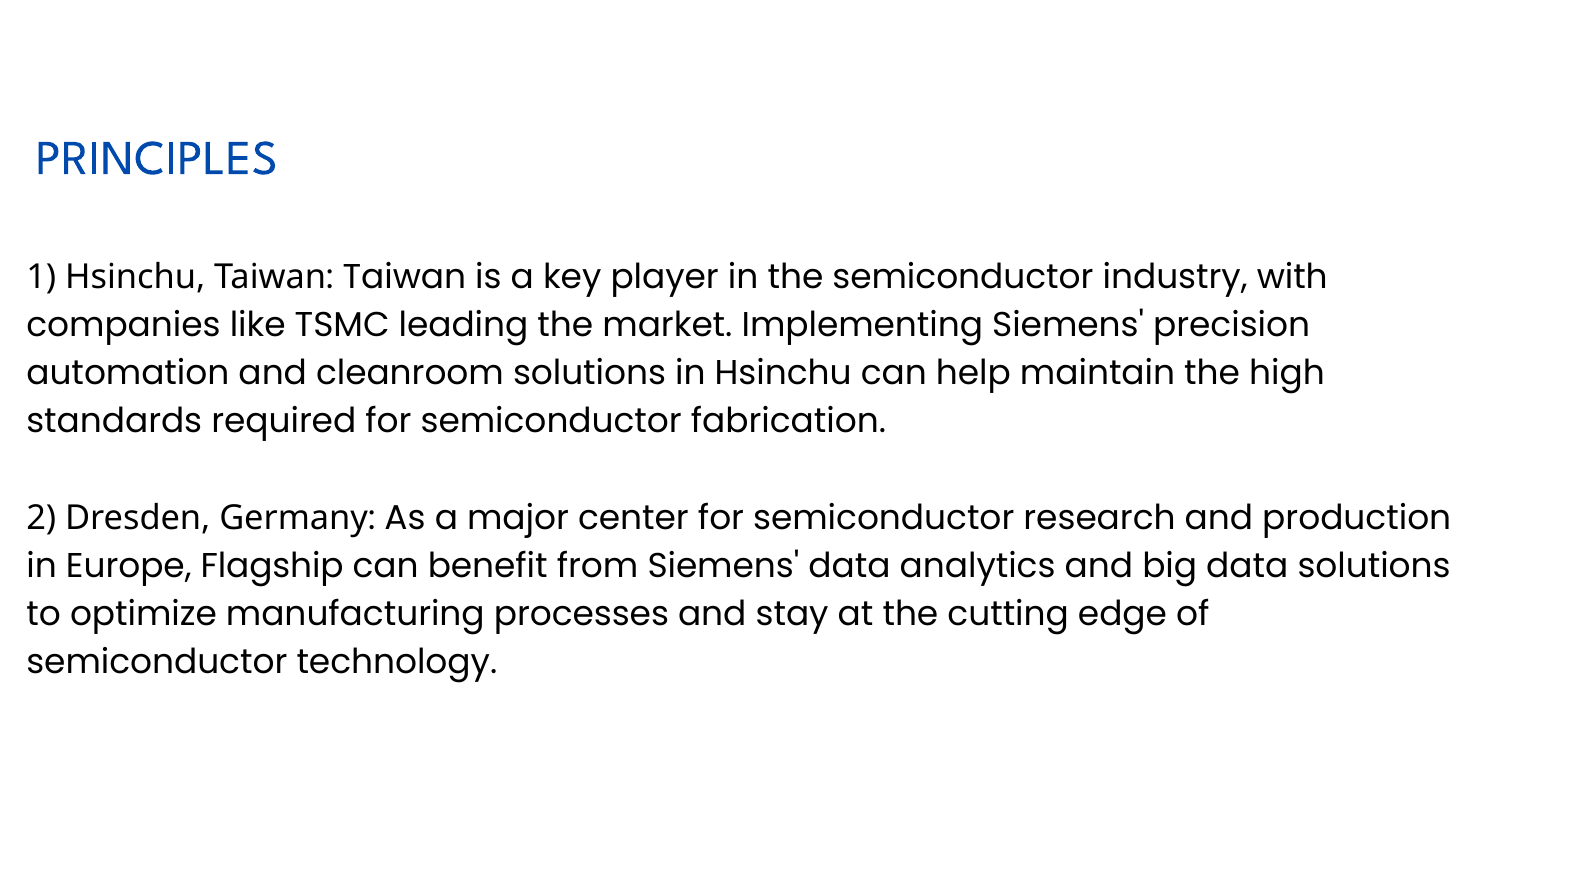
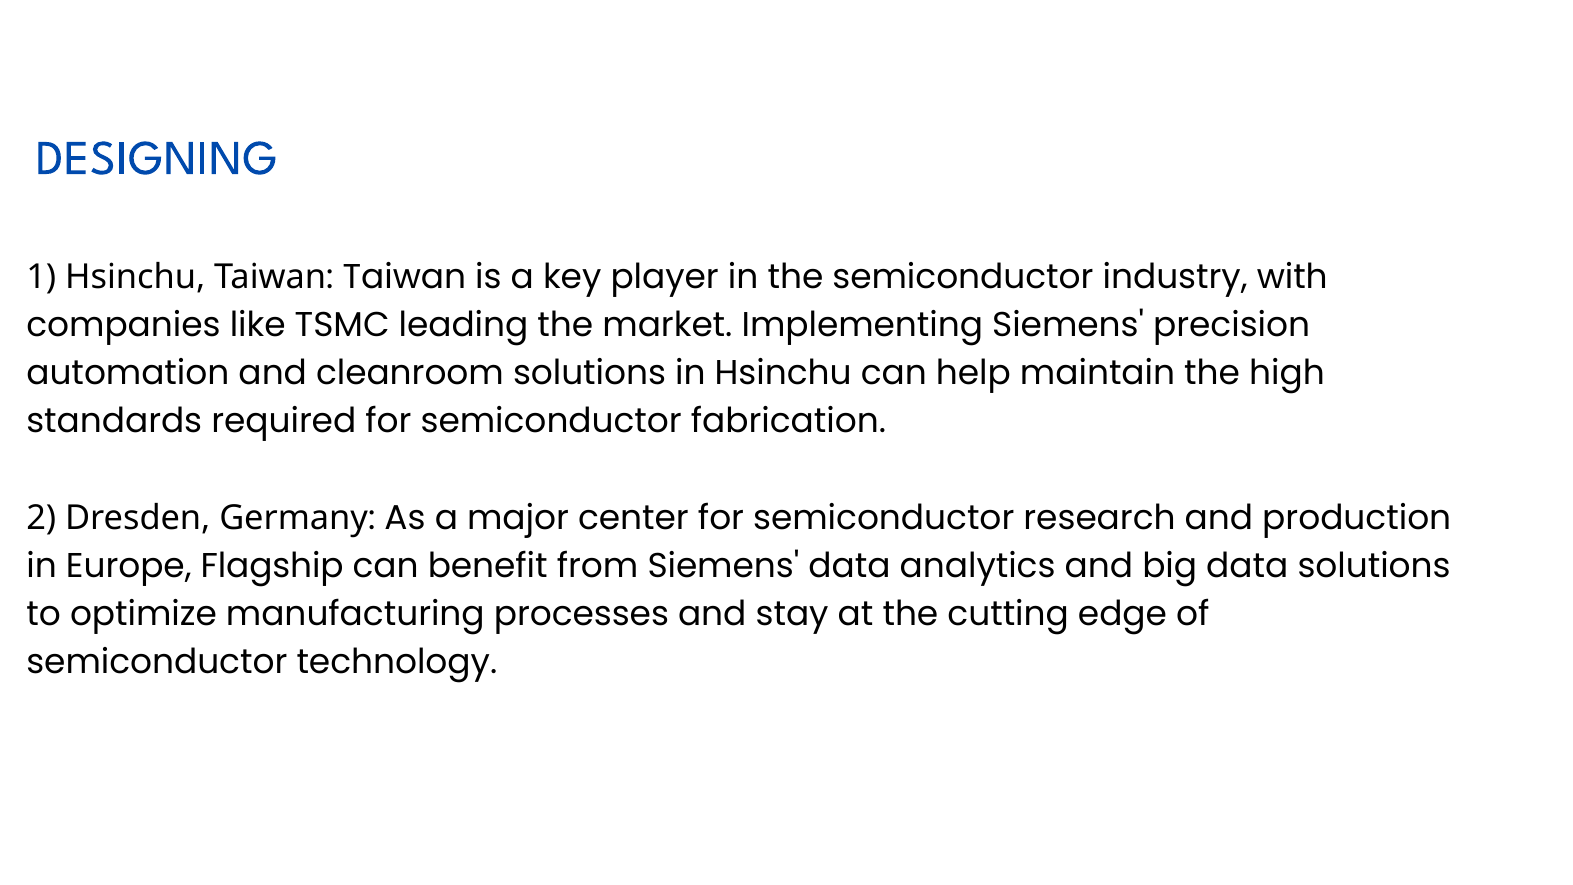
PRINCIPLES: PRINCIPLES -> DESIGNING (157, 158)
